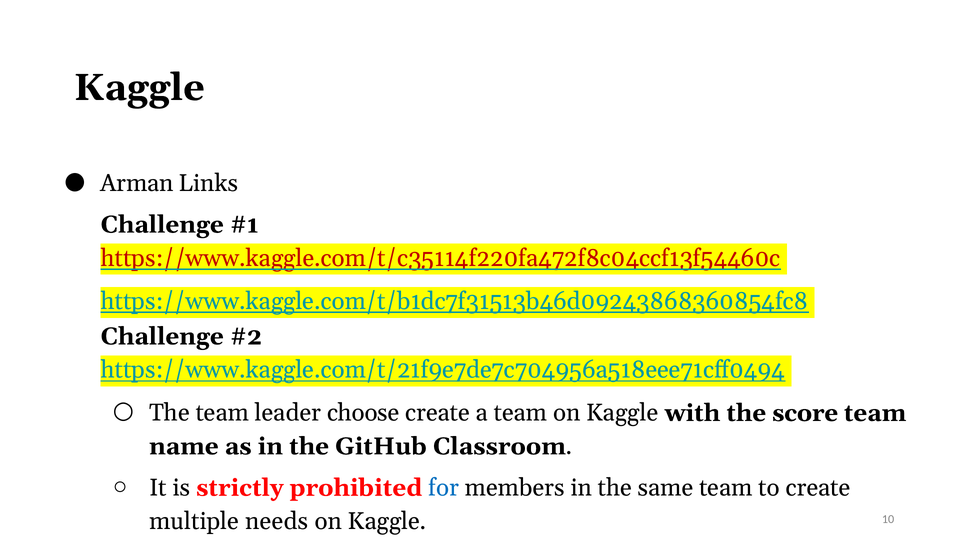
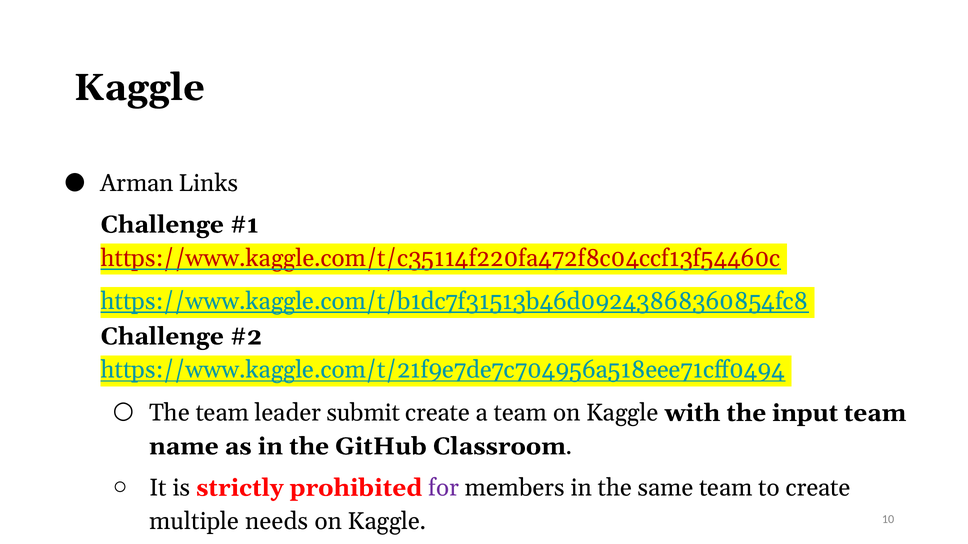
choose: choose -> submit (363, 413)
score: score -> input (805, 413)
for colour: blue -> purple (444, 488)
